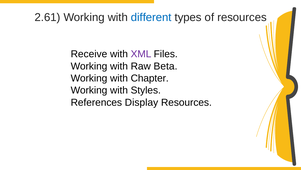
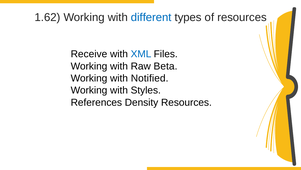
2.61: 2.61 -> 1.62 (48, 17)
XML colour: purple -> blue (141, 54)
Chapter: Chapter -> Notified (150, 78)
Display: Display -> Density (142, 102)
